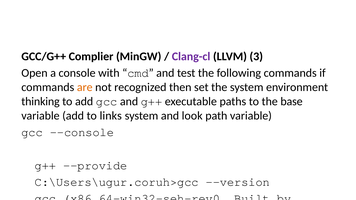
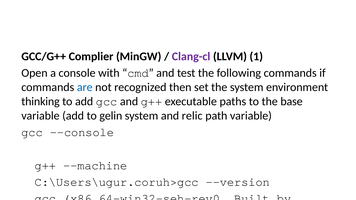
3: 3 -> 1 (256, 56)
are colour: orange -> blue (85, 87)
links: links -> gelin (111, 116)
look: look -> relic (192, 116)
--provide: --provide -> --machine (95, 166)
